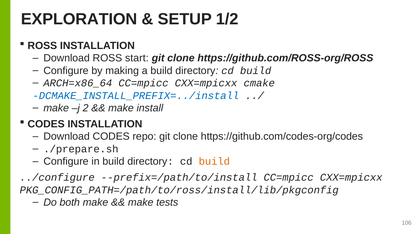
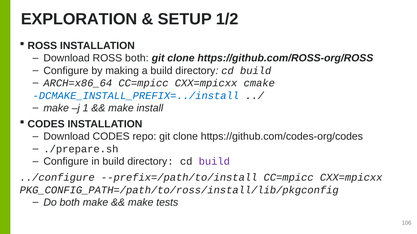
ROSS start: start -> both (137, 58)
2: 2 -> 1 (86, 108)
build colour: orange -> purple (214, 162)
